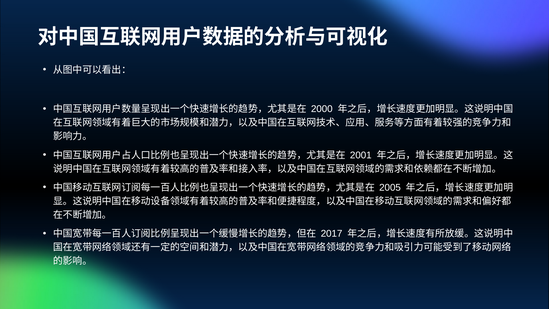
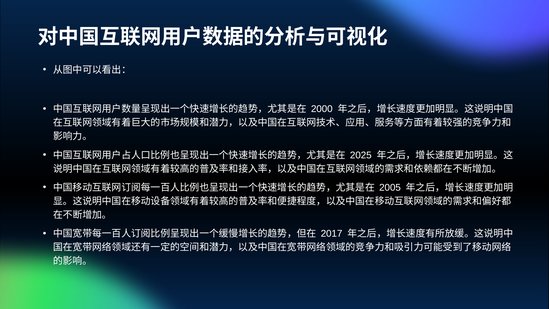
2001: 2001 -> 2025 (361, 155)
